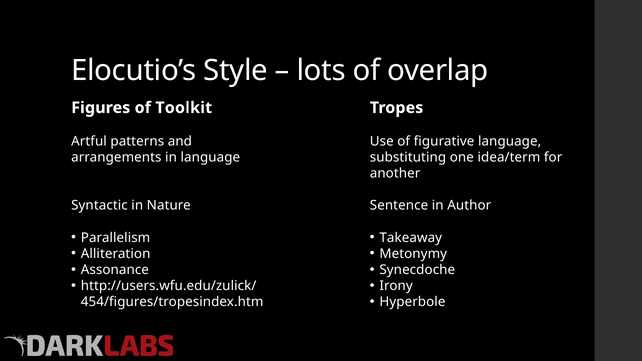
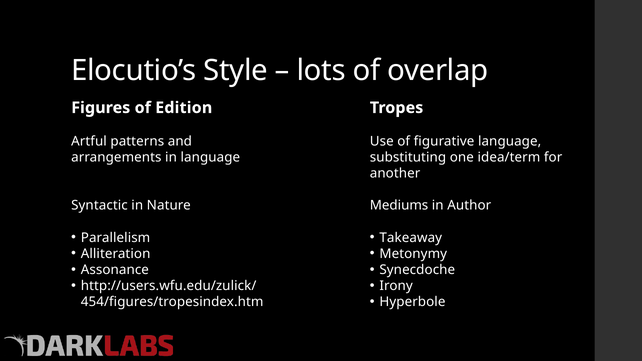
Toolkit: Toolkit -> Edition (184, 108)
Sentence: Sentence -> Mediums (399, 206)
